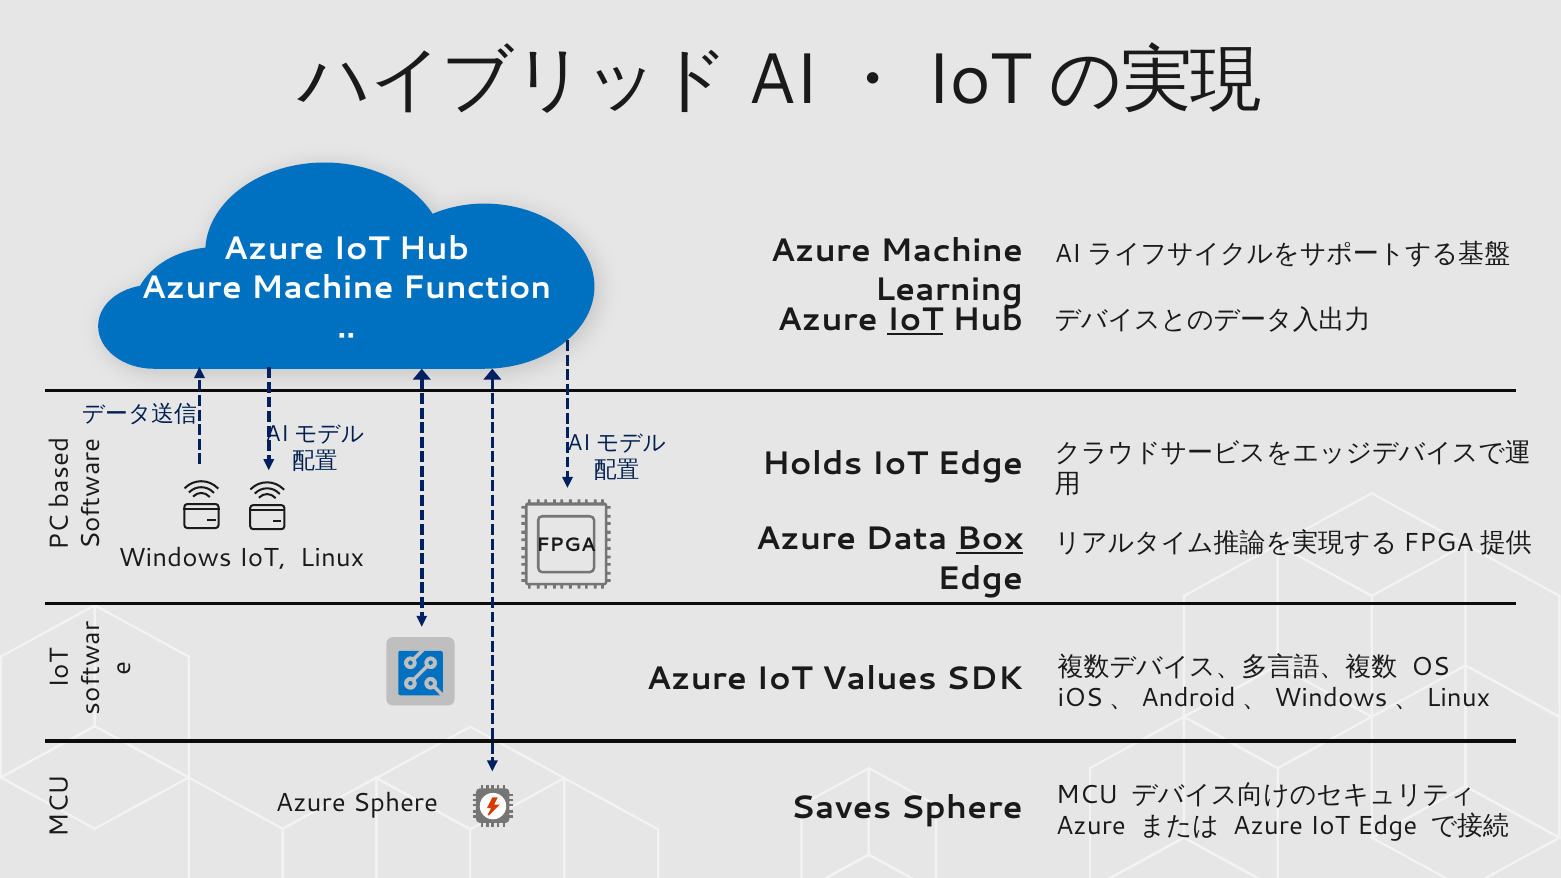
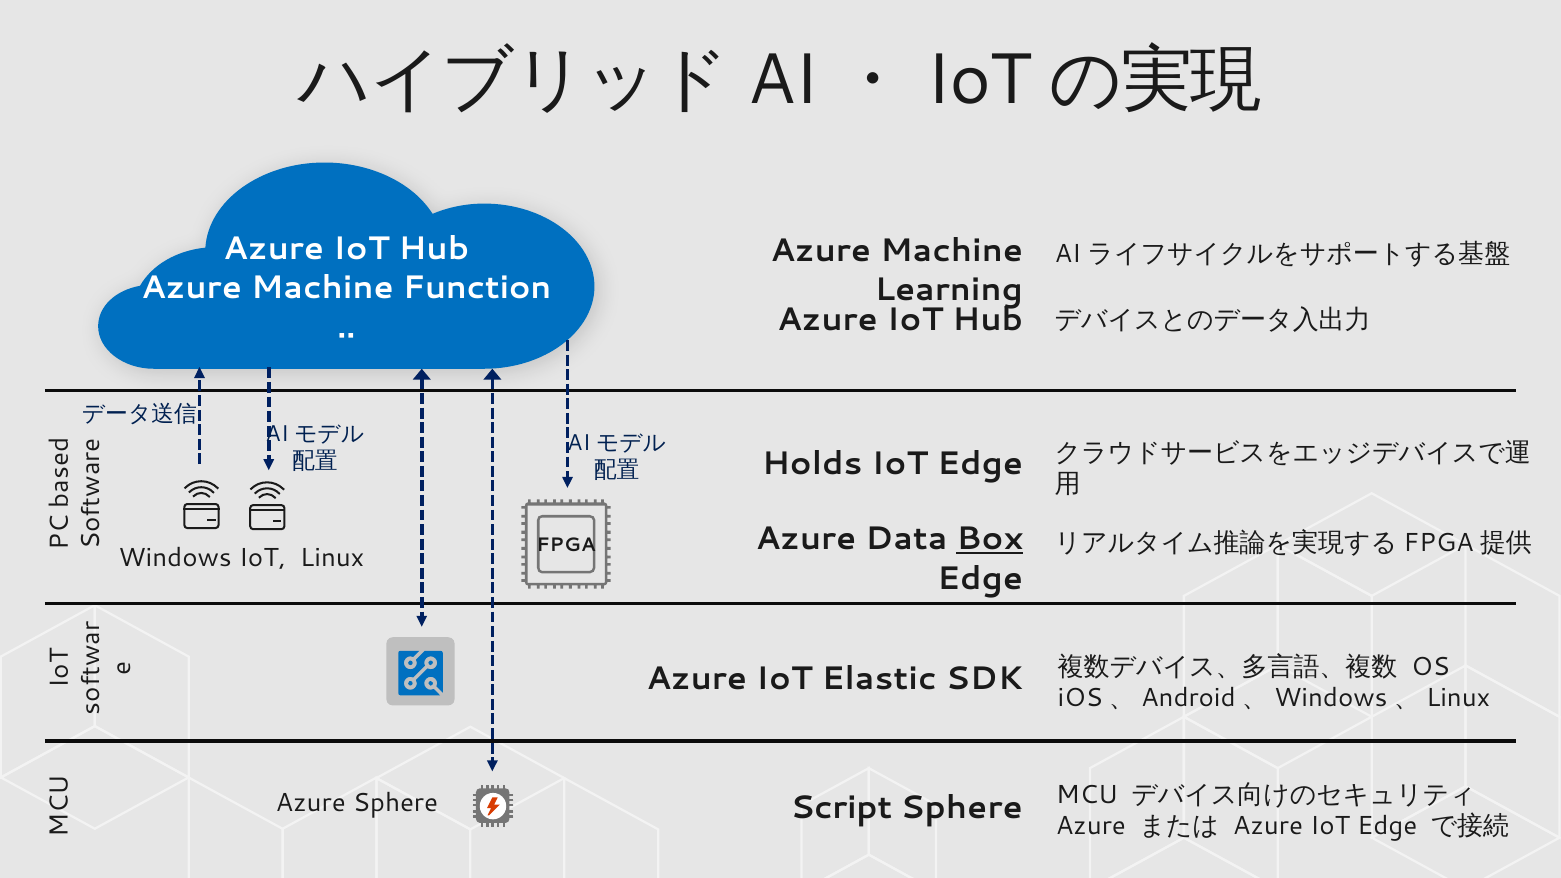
IoT underline: present -> none (915, 320)
Values: Values -> Elastic (879, 679)
Saves: Saves -> Script (841, 807)
